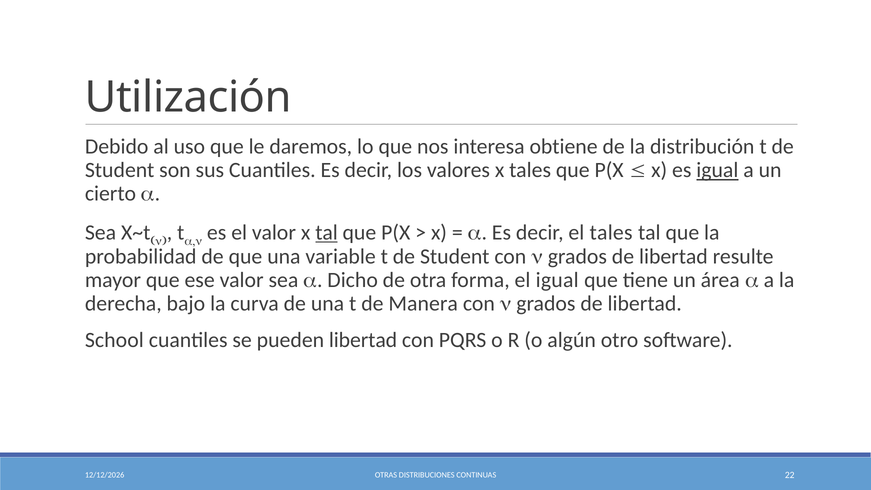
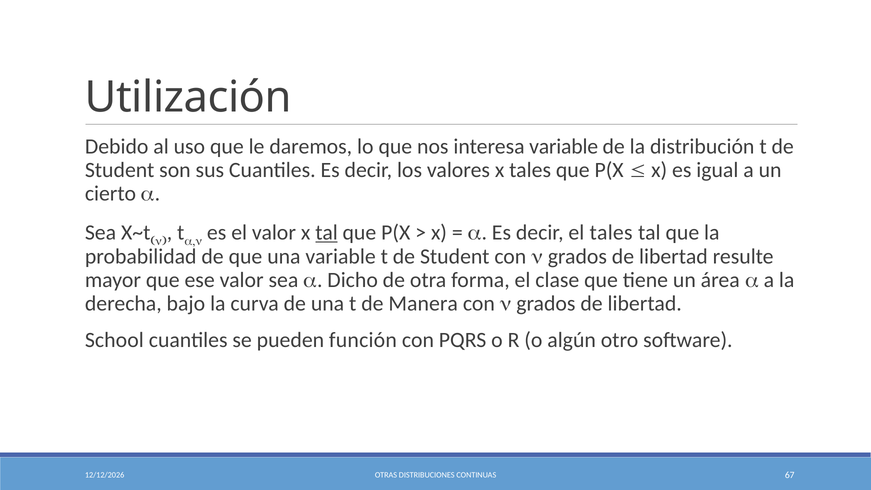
interesa obtiene: obtiene -> variable (564, 147)
igual underline: present -> none (717, 170)
el igual: igual -> clase (557, 280)
pueden libertad: libertad -> función (363, 340)
22: 22 -> 67 (790, 475)
